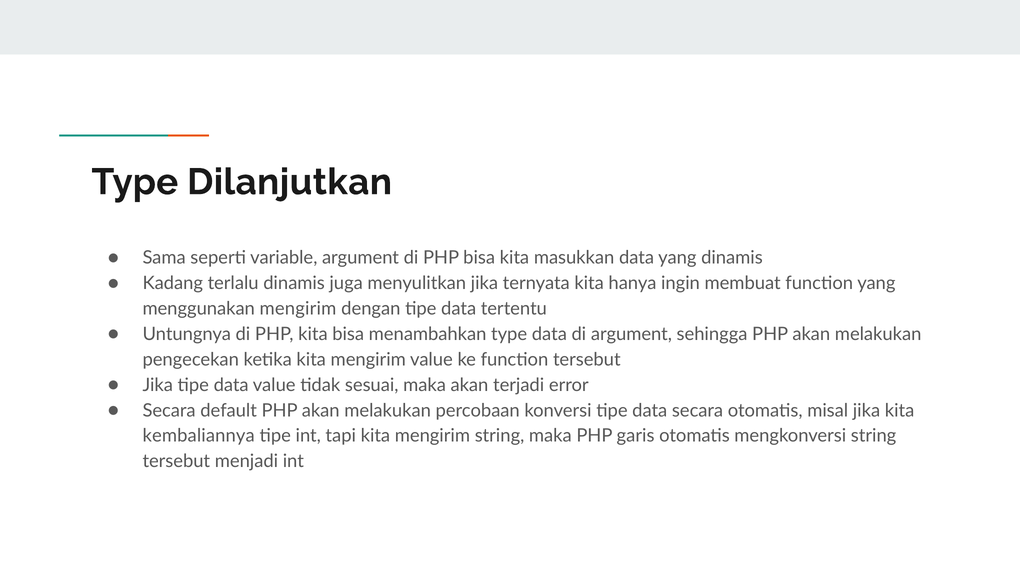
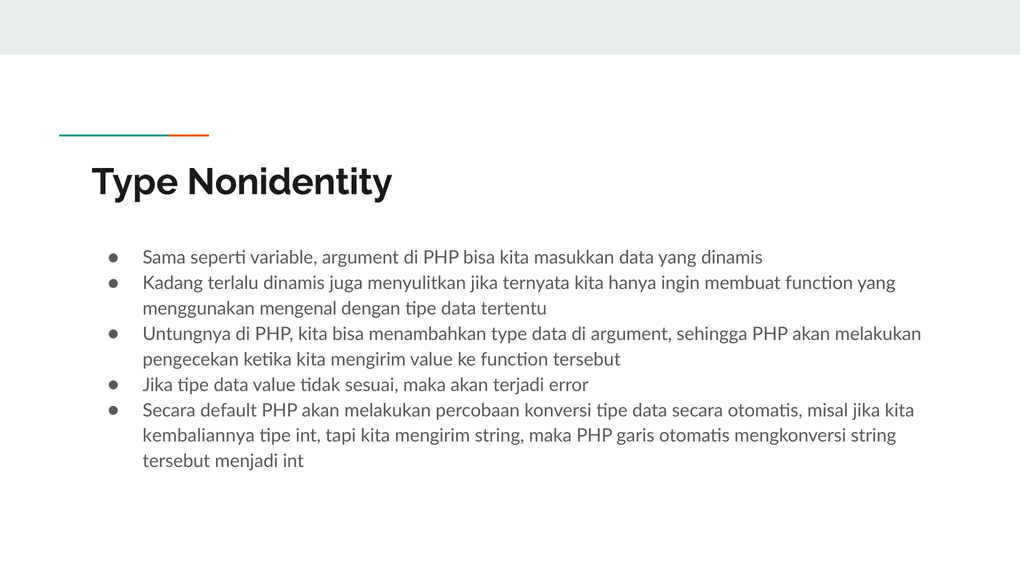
Dilanjutkan: Dilanjutkan -> Nonidentity (290, 182)
menggunakan mengirim: mengirim -> mengenal (298, 309)
